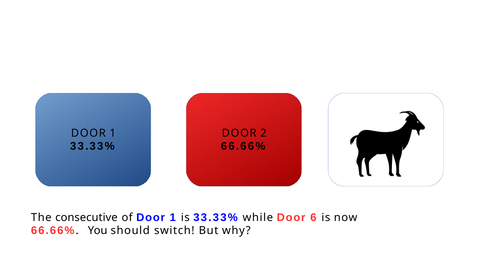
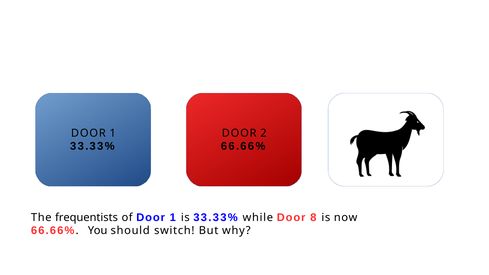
consecutive: consecutive -> frequentists (87, 218)
6: 6 -> 8 (313, 218)
